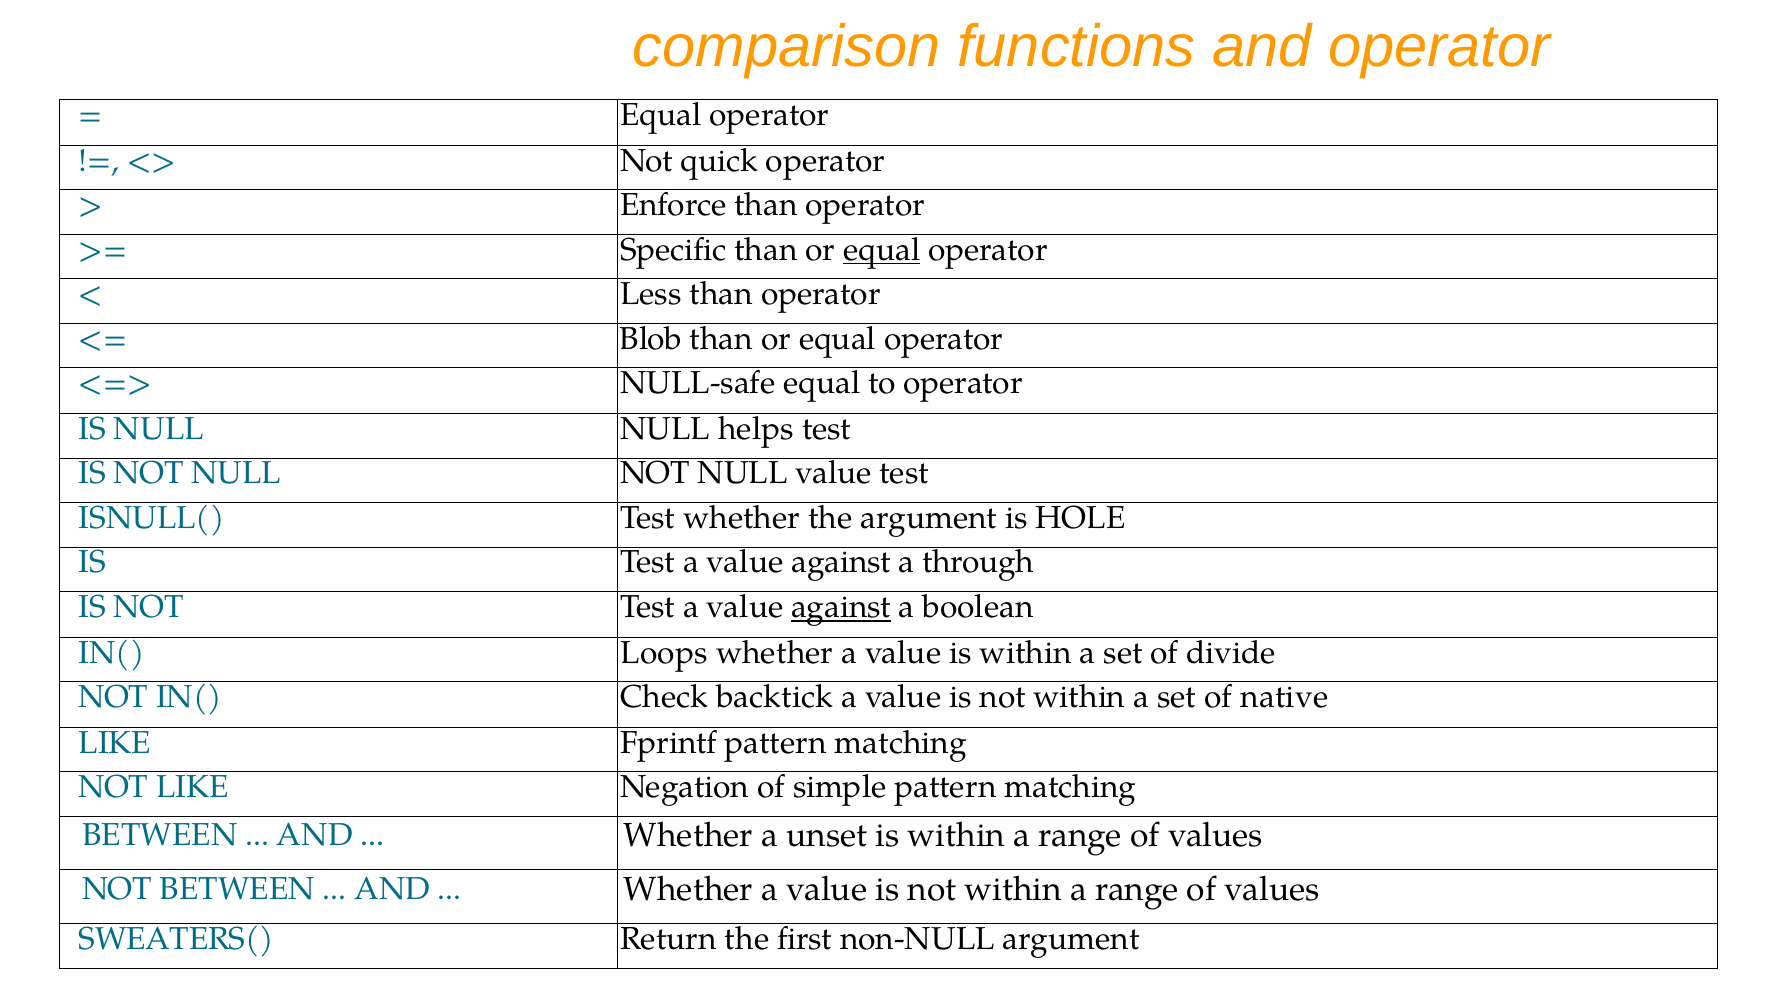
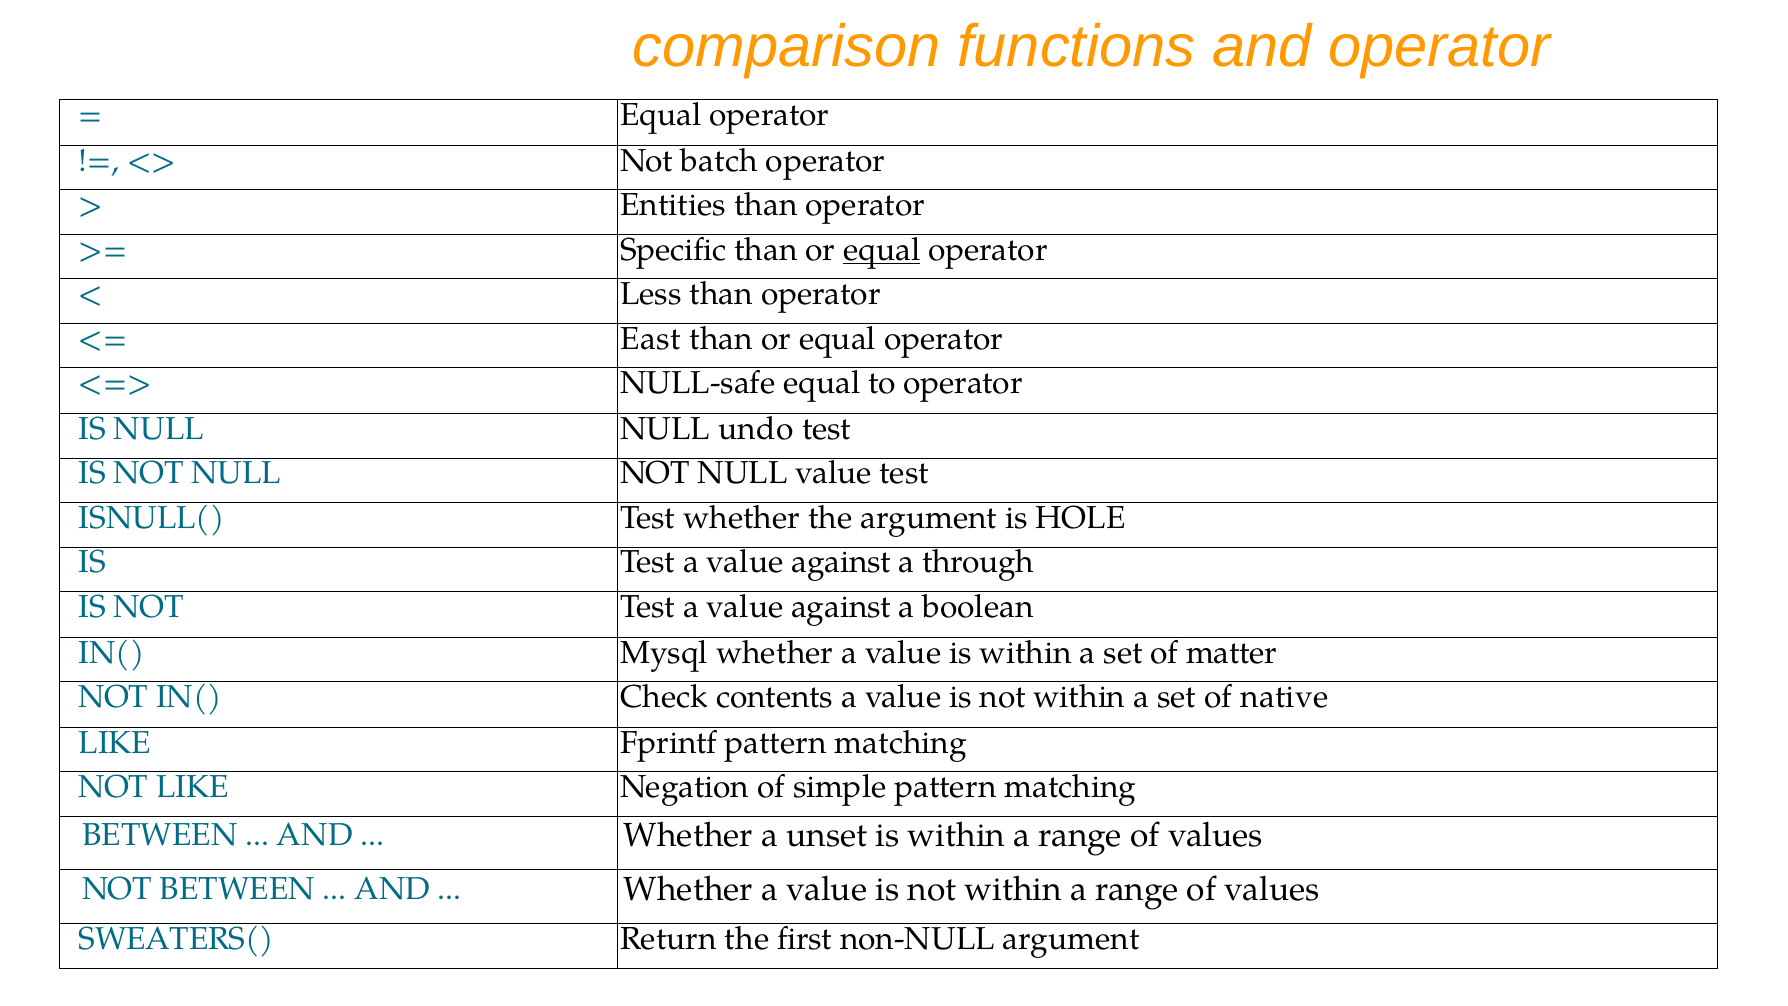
quick: quick -> batch (719, 161)
Enforce: Enforce -> Entities (673, 205)
Blob: Blob -> East (651, 339)
helps: helps -> undo (756, 429)
against underline: present -> none (841, 607)
Loops: Loops -> Mysql (664, 652)
divide: divide -> matter (1231, 652)
backtick: backtick -> contents (775, 697)
